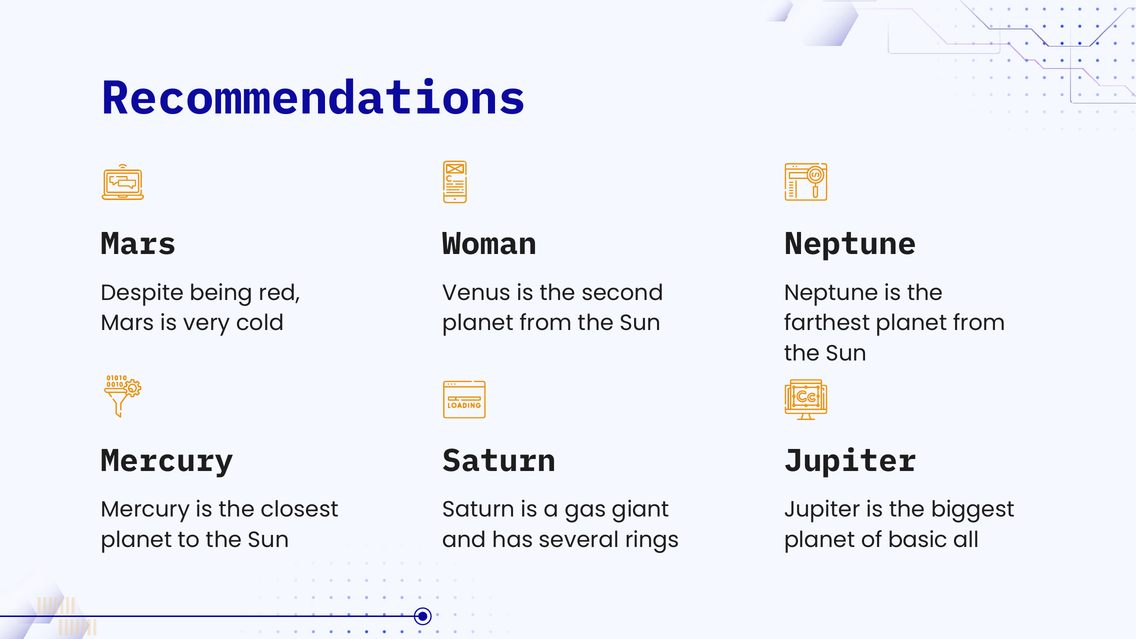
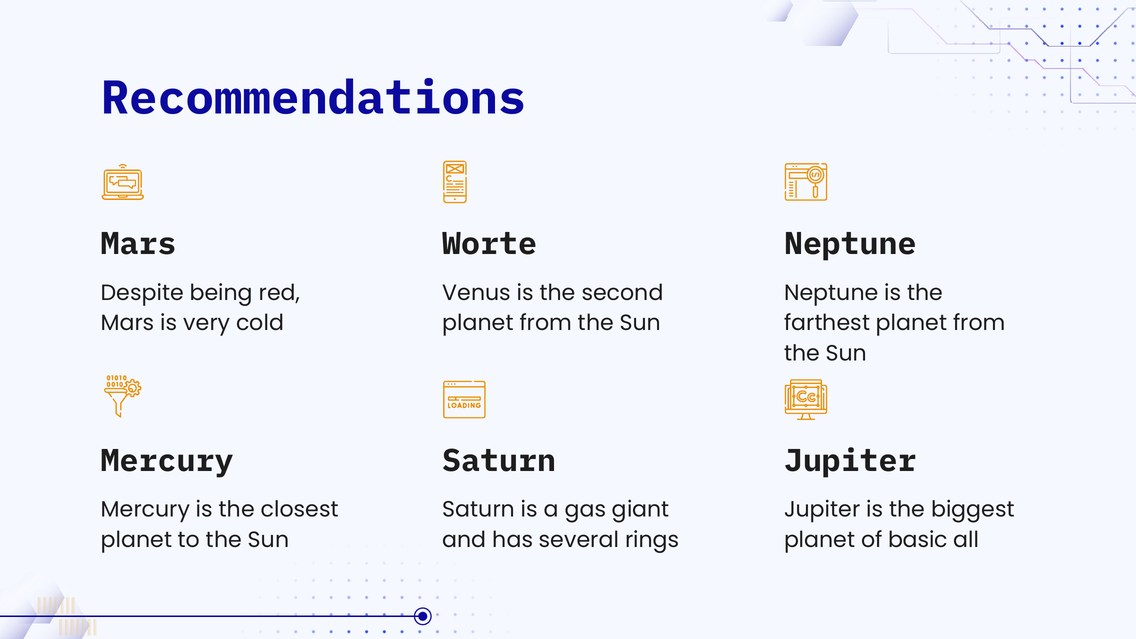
Woman: Woman -> Worte (490, 244)
